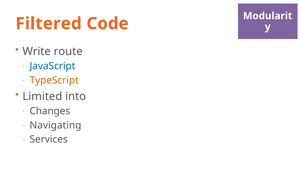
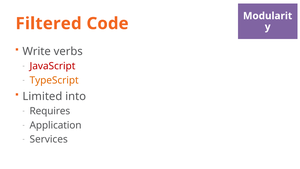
route: route -> verbs (68, 51)
JavaScript colour: blue -> red (52, 66)
Changes: Changes -> Requires (50, 111)
Navigating: Navigating -> Application (56, 125)
